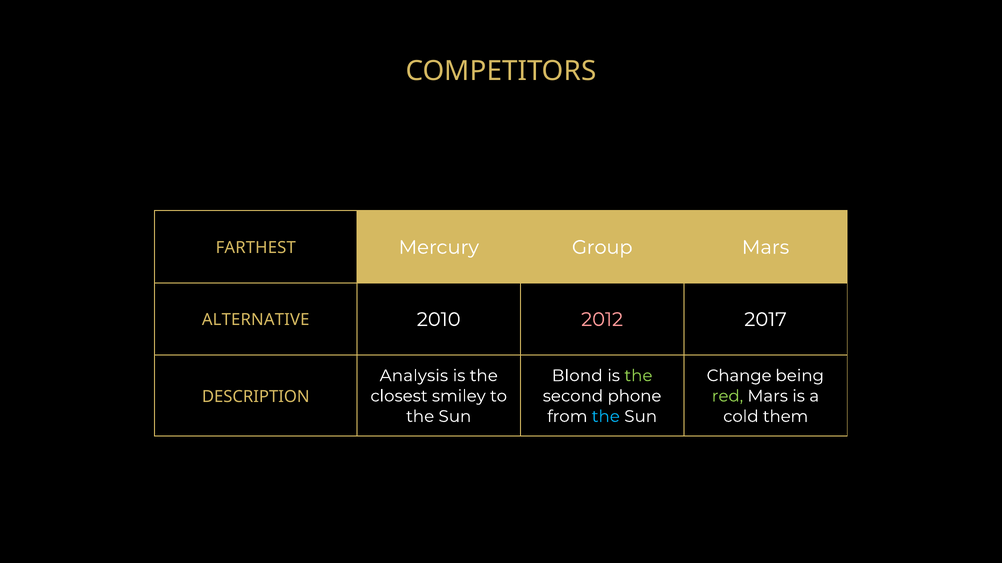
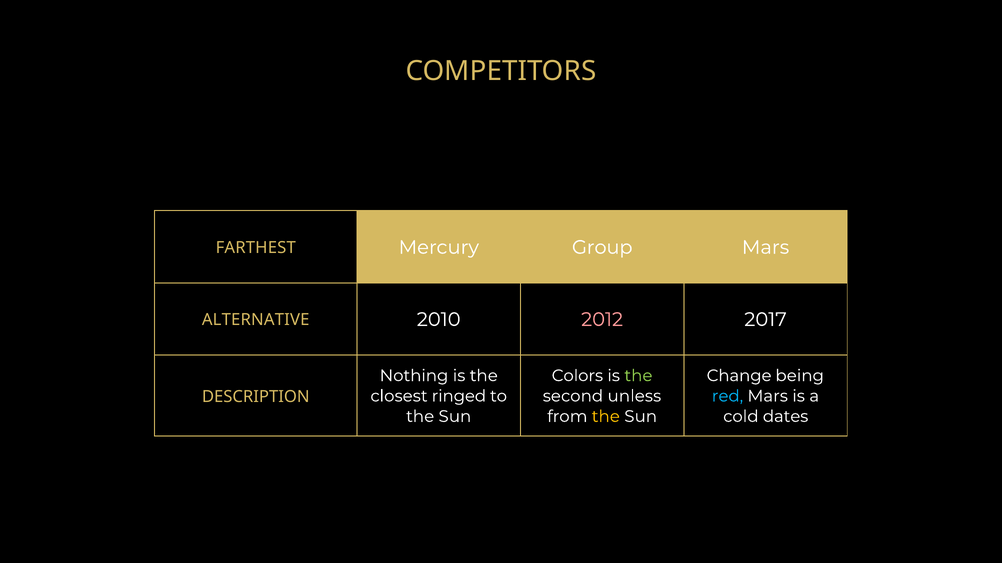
Analysis: Analysis -> Nothing (414, 376)
Blond: Blond -> Colors (577, 376)
smiley: smiley -> ringed (459, 396)
phone: phone -> unless (634, 396)
red colour: light green -> light blue (727, 396)
the colour: light blue -> yellow (606, 417)
them: them -> dates (786, 417)
